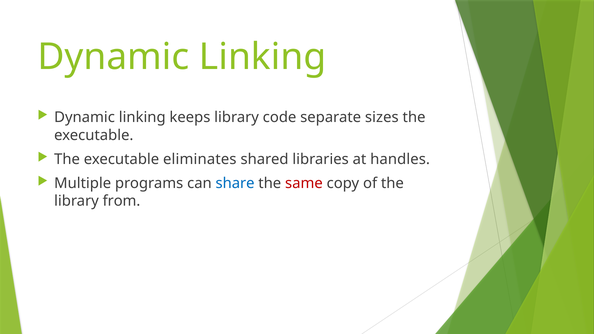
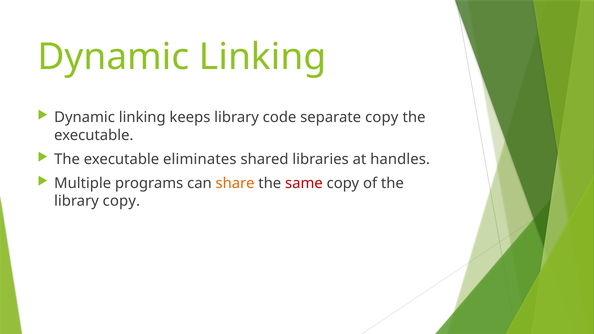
separate sizes: sizes -> copy (382, 117)
share colour: blue -> orange (235, 183)
library from: from -> copy (121, 201)
